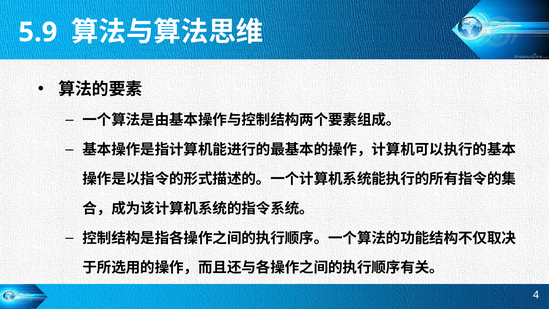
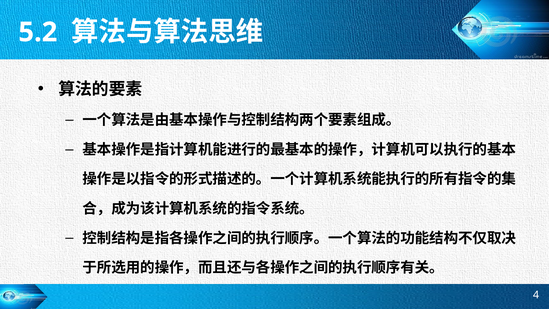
5.9: 5.9 -> 5.2 (38, 32)
